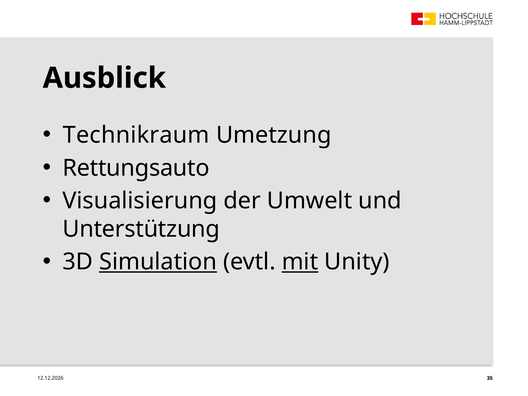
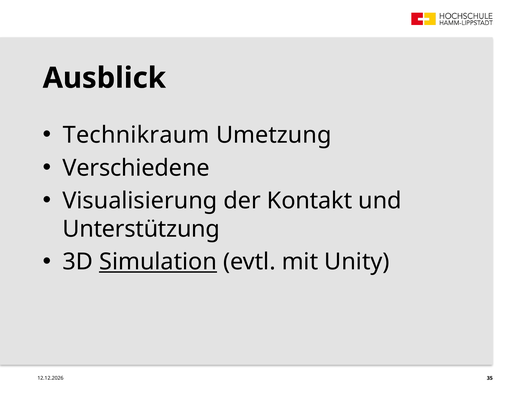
Rettungsauto: Rettungsauto -> Verschiedene (136, 168)
Umwelt: Umwelt -> Kontakt (310, 201)
mit underline: present -> none (300, 262)
